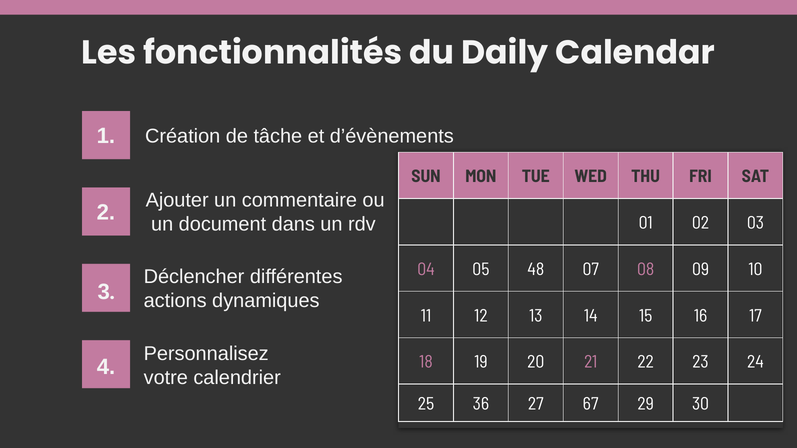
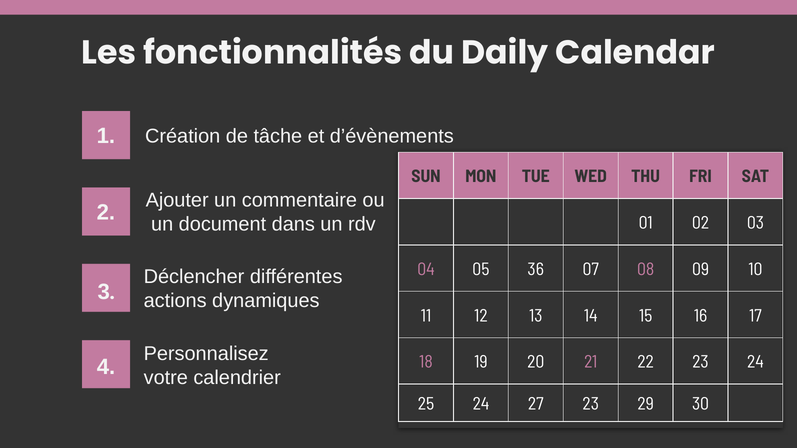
48: 48 -> 36 (536, 270)
25 36: 36 -> 24 (481, 404)
27 67: 67 -> 23 (591, 404)
